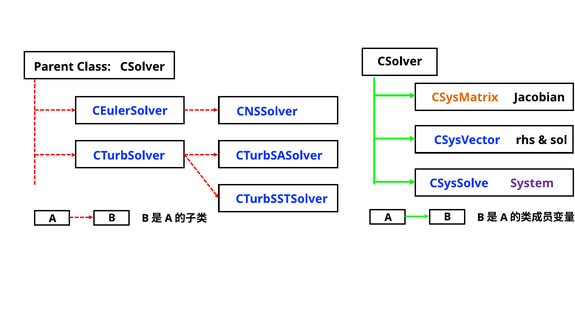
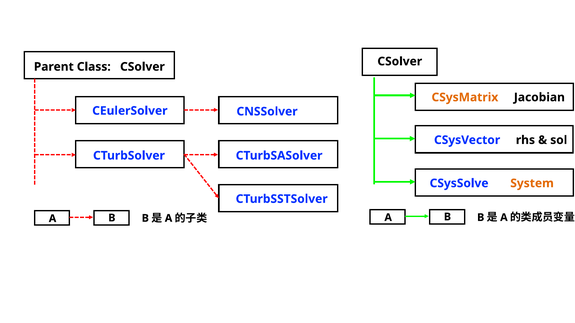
System colour: purple -> orange (532, 184)
